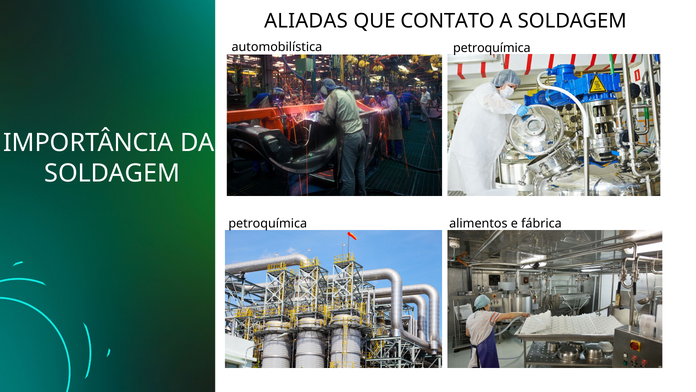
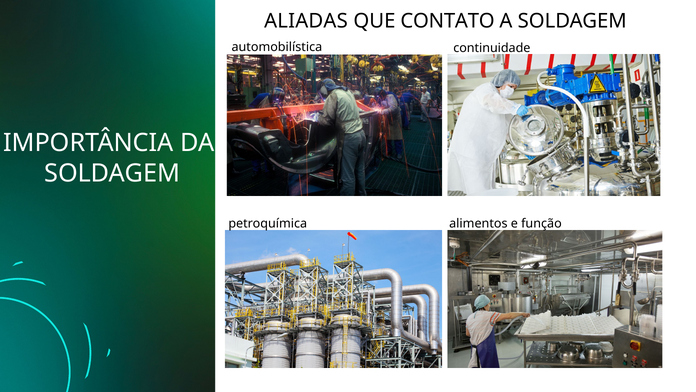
petroquímica: petroquímica -> continuidade (492, 48)
fábrica: fábrica -> função (541, 223)
